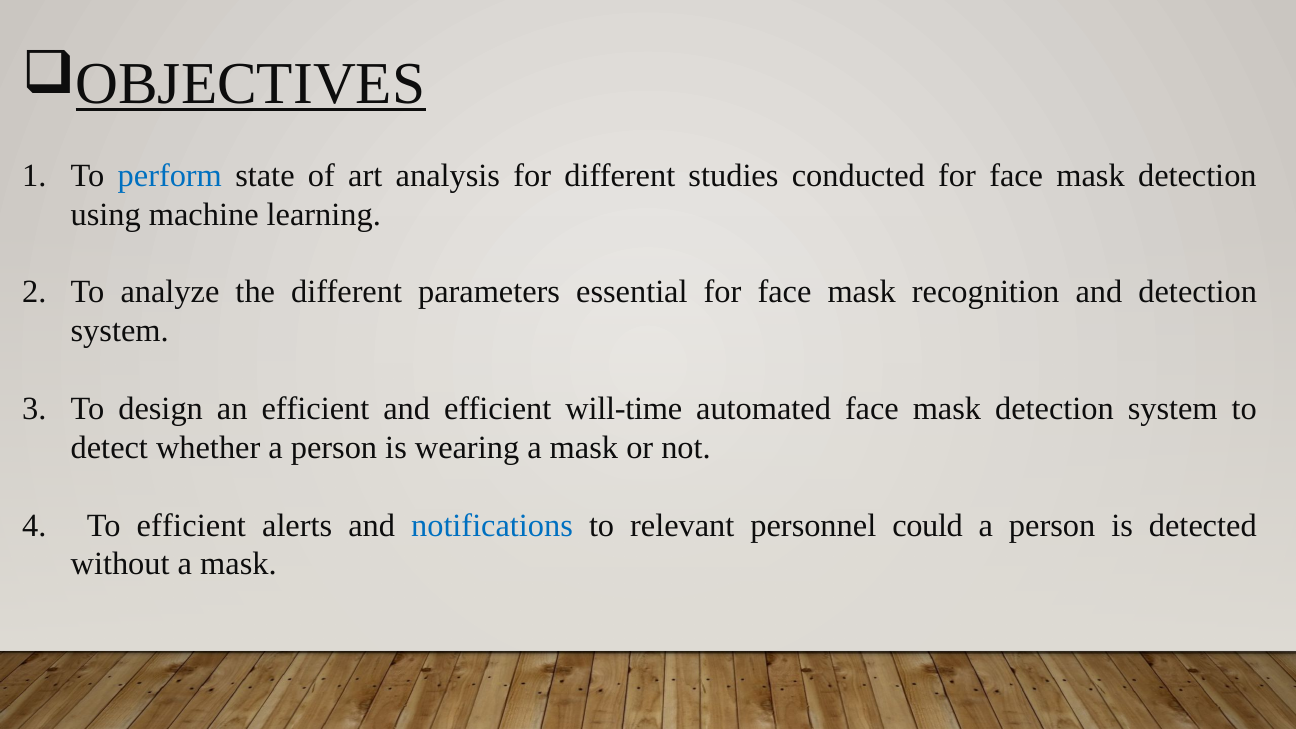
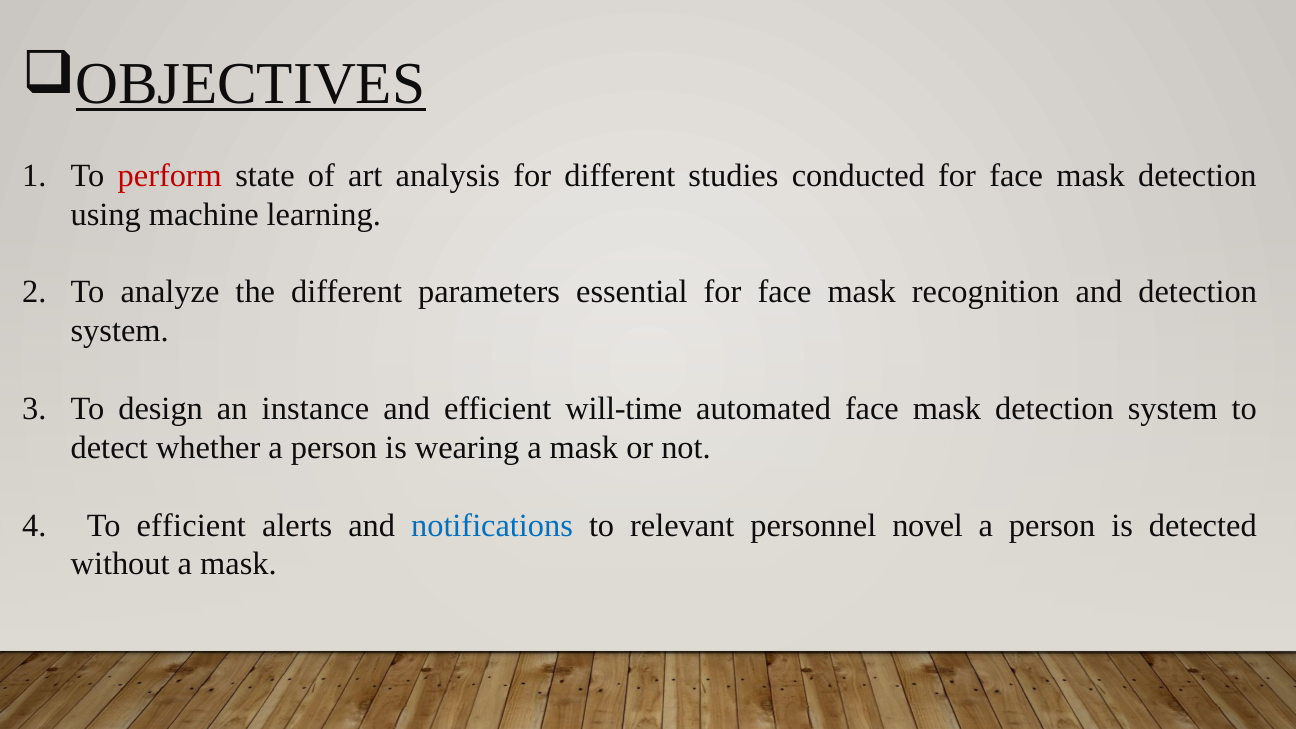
perform colour: blue -> red (170, 175)
an efficient: efficient -> instance (315, 409)
could: could -> novel (928, 525)
